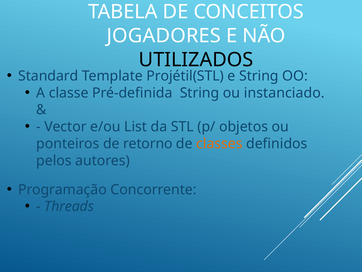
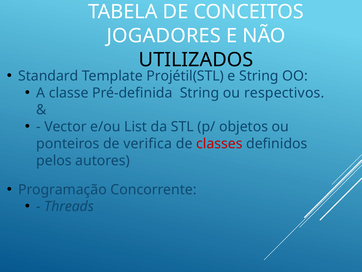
instanciado: instanciado -> respectivos (284, 93)
retorno: retorno -> verifica (148, 143)
classes colour: orange -> red (219, 143)
